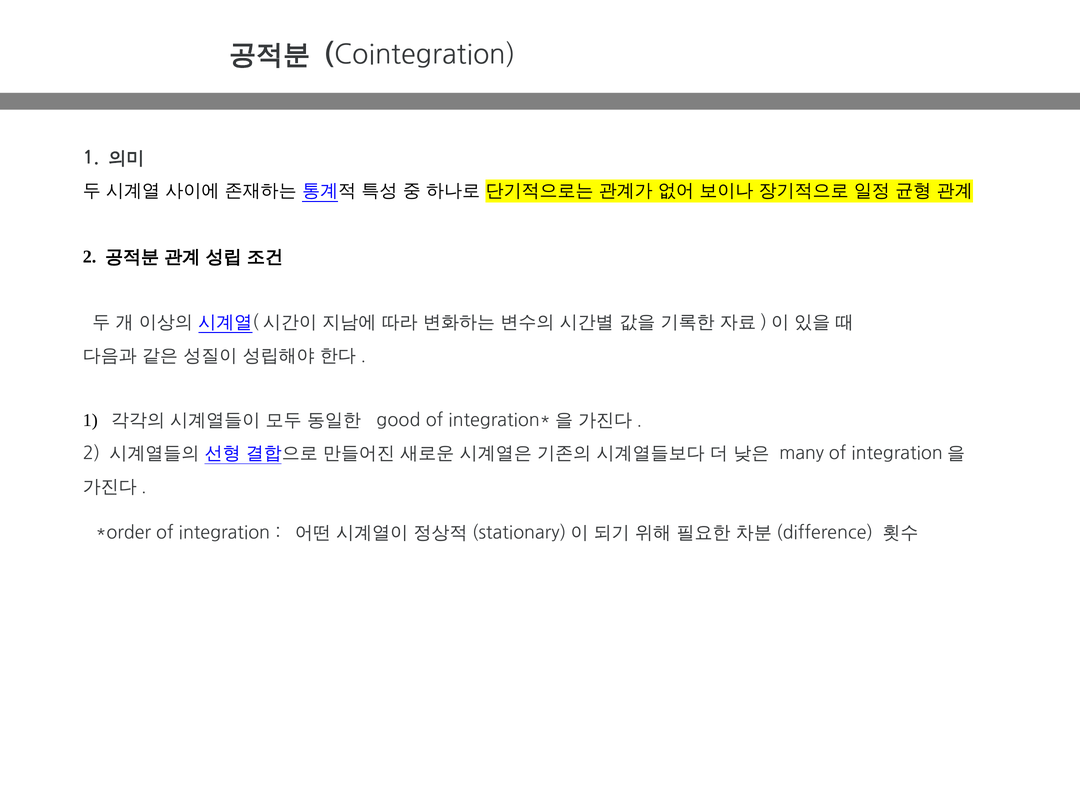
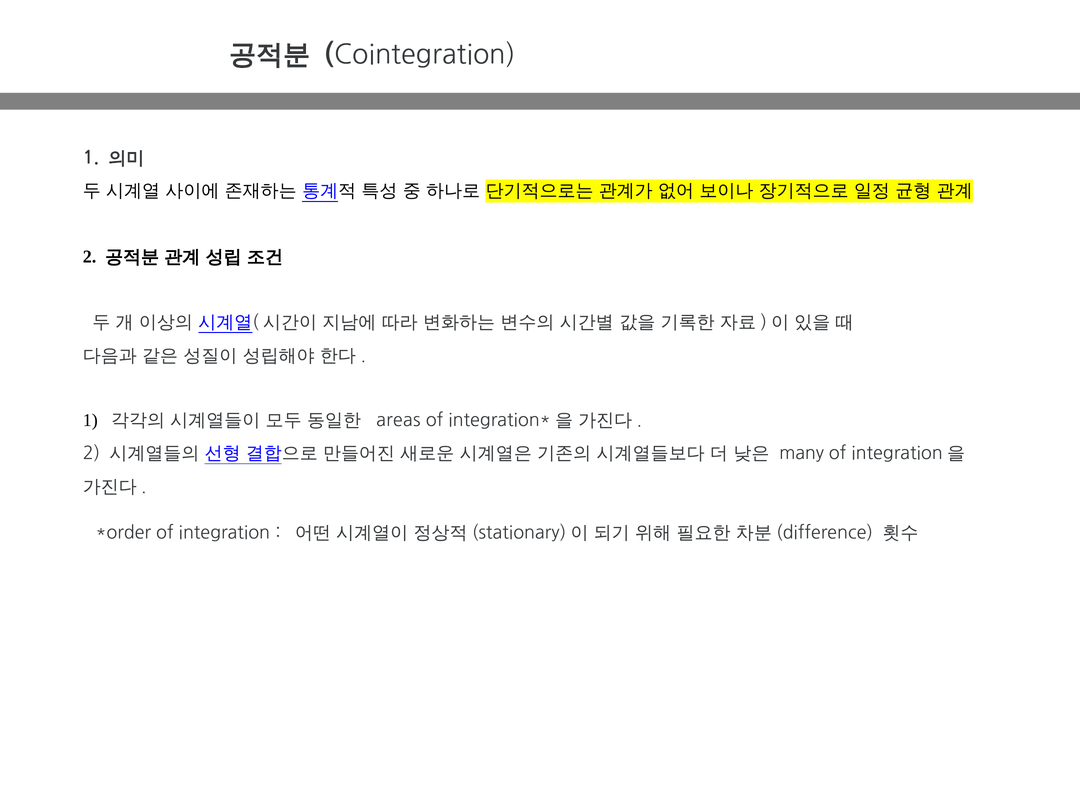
good: good -> areas (398, 420)
